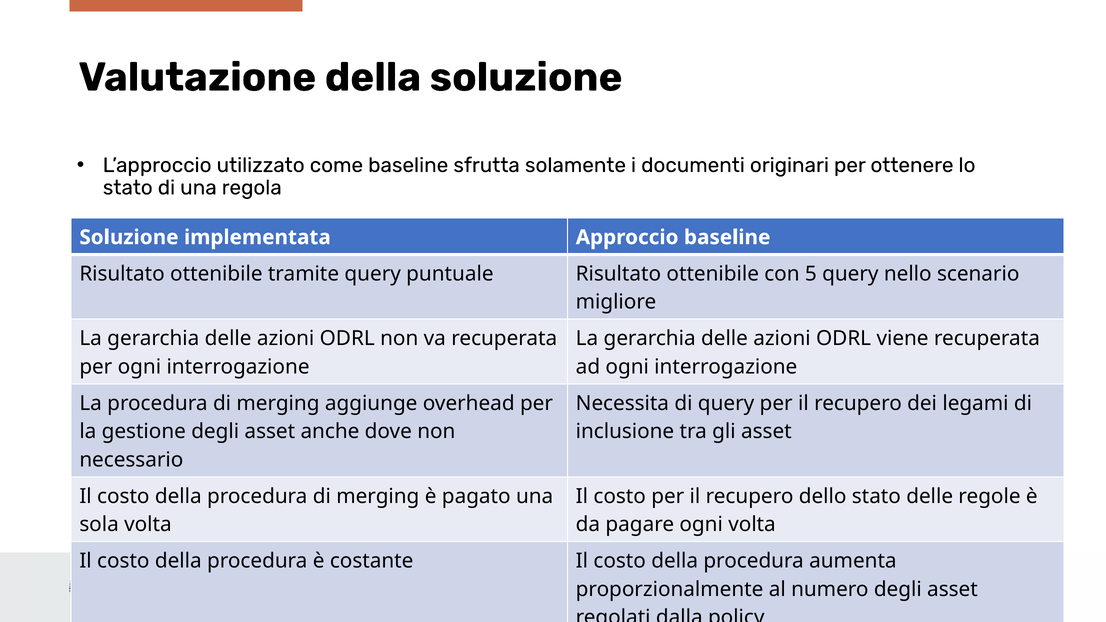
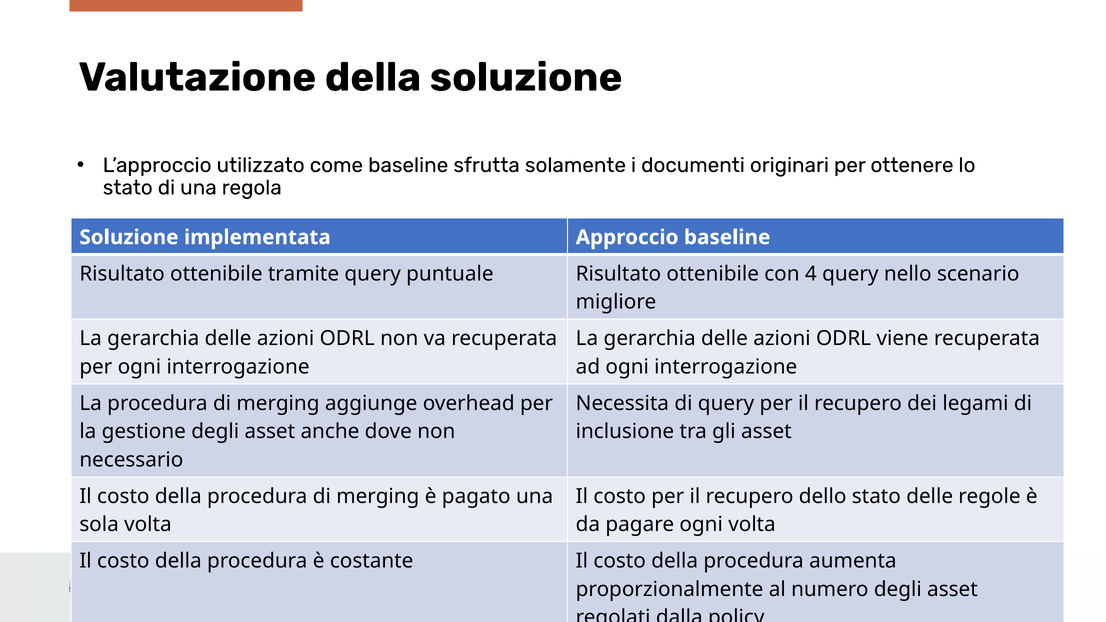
5: 5 -> 4 (811, 274)
